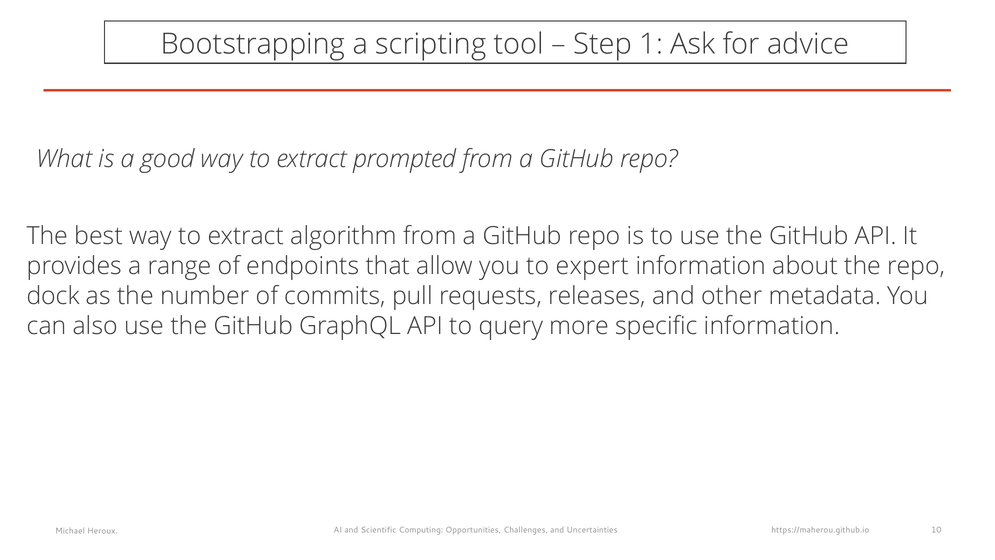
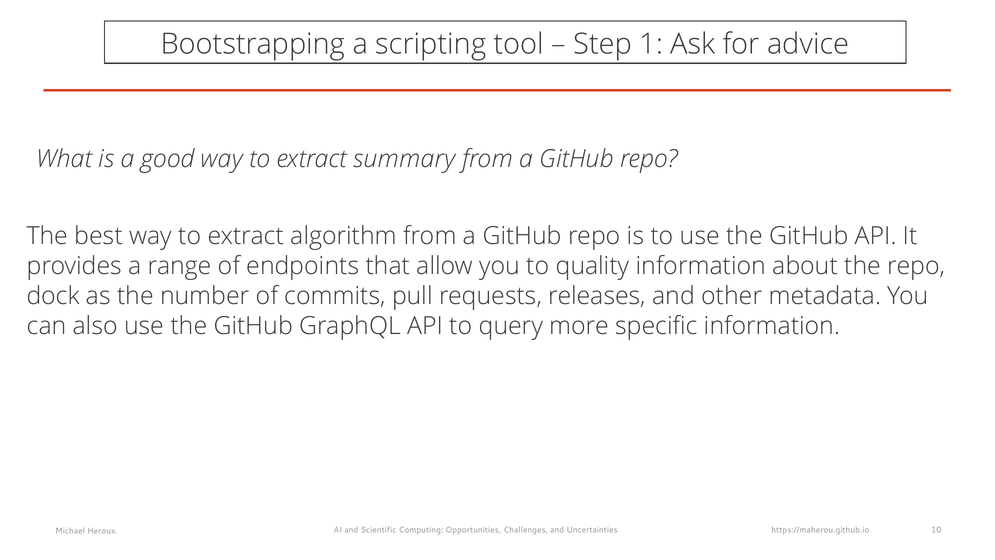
prompted: prompted -> summary (404, 159)
expert: expert -> quality (593, 266)
